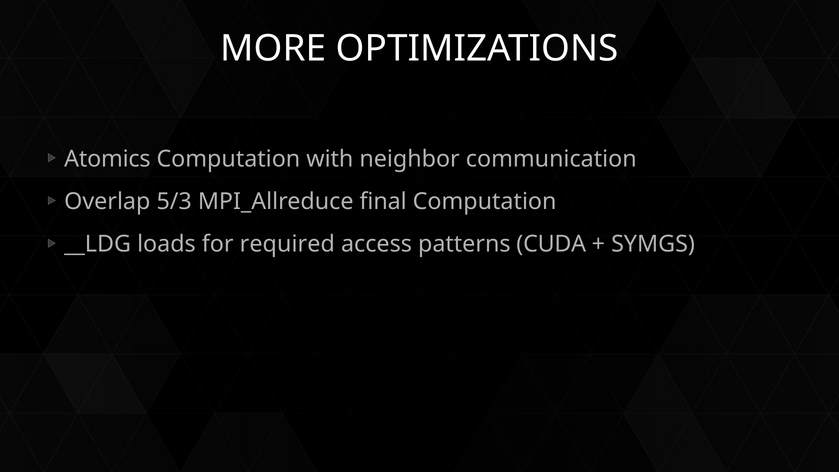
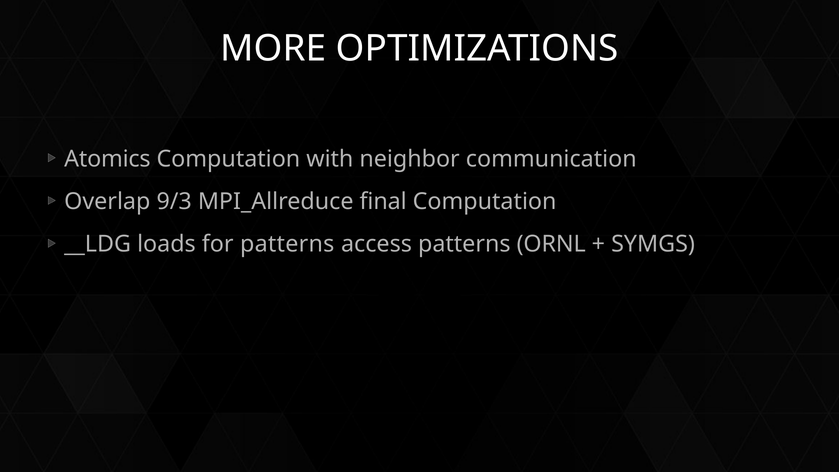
5/3: 5/3 -> 9/3 (174, 201)
for required: required -> patterns (287, 244)
CUDA: CUDA -> ORNL (551, 244)
